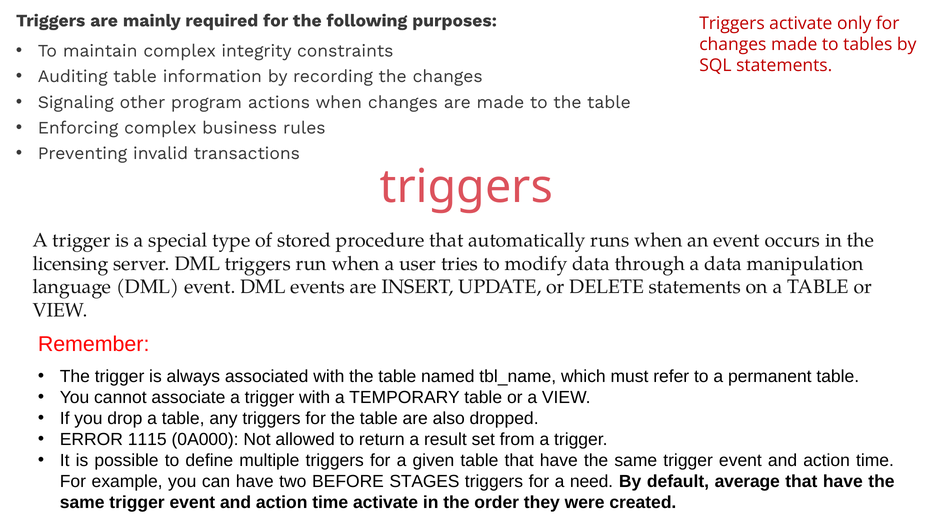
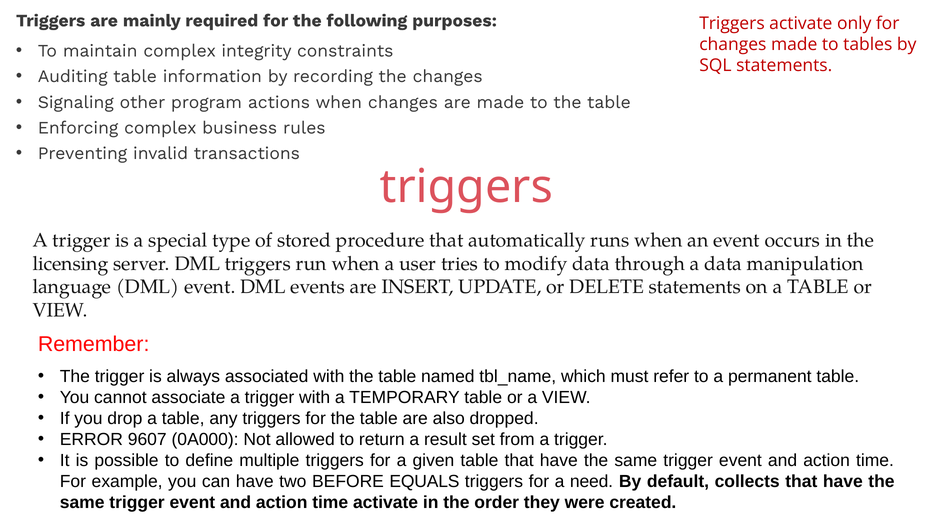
1115: 1115 -> 9607 (147, 439)
STAGES: STAGES -> EQUALS (424, 481)
average: average -> collects (747, 481)
